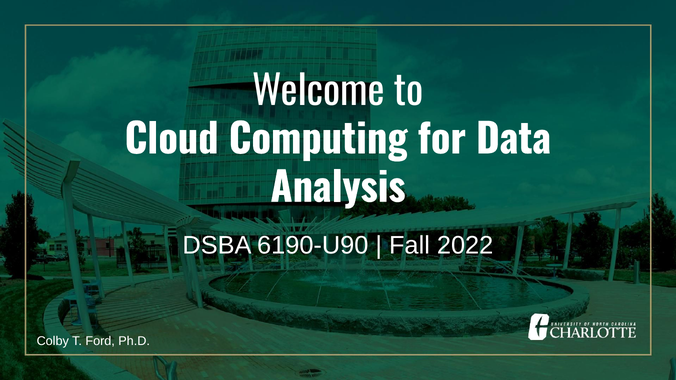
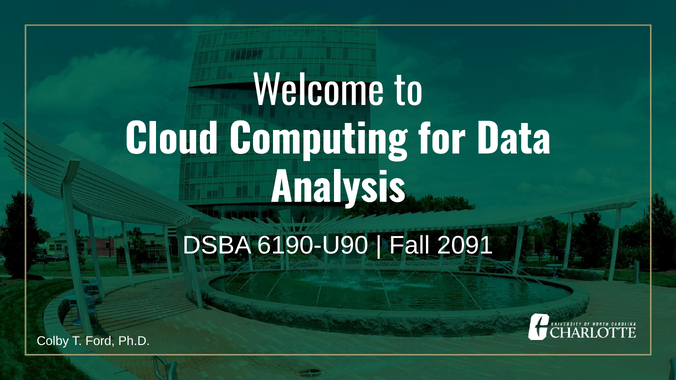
2022: 2022 -> 2091 (465, 246)
